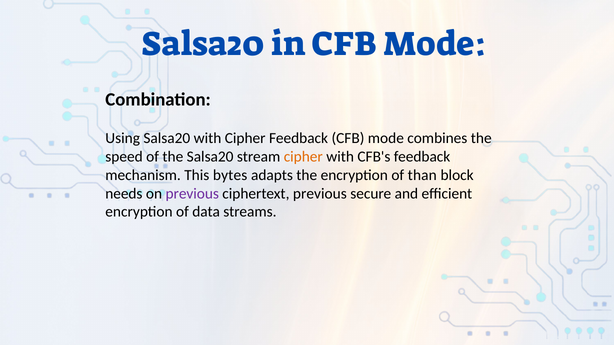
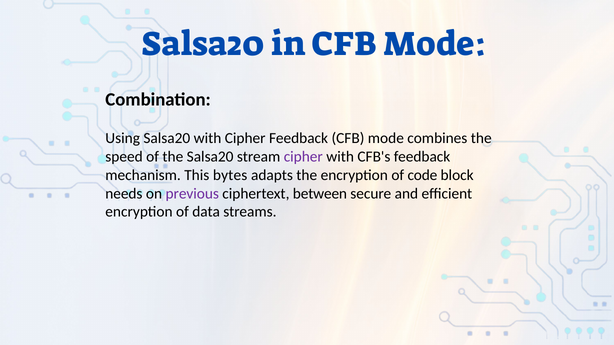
cipher colour: orange -> purple (303, 157)
than: than -> code (422, 175)
ciphertext previous: previous -> between (320, 194)
